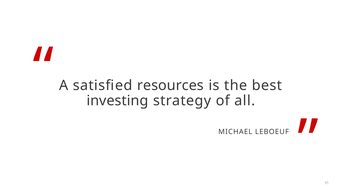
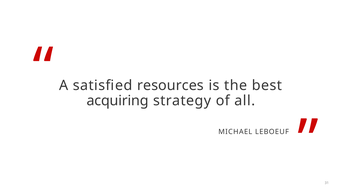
investing: investing -> acquiring (118, 101)
